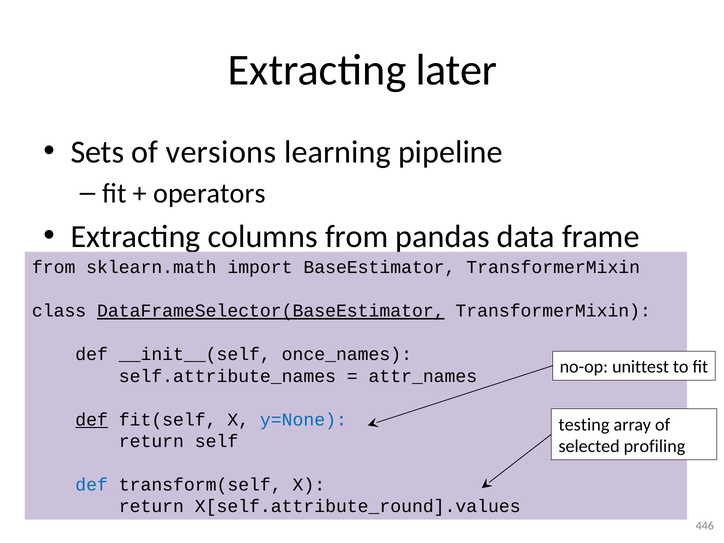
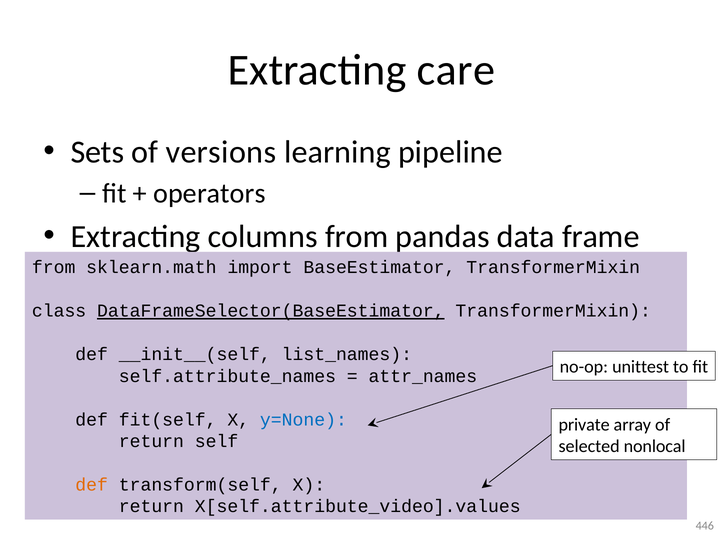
later: later -> care (456, 70)
once_names: once_names -> list_names (347, 354)
def underline: present -> none (92, 420)
testing: testing -> private (584, 425)
profiling: profiling -> nonlocal (655, 446)
def colour: blue -> orange (92, 485)
X[self.attribute_round].values: X[self.attribute_round].values -> X[self.attribute_video].values (358, 506)
